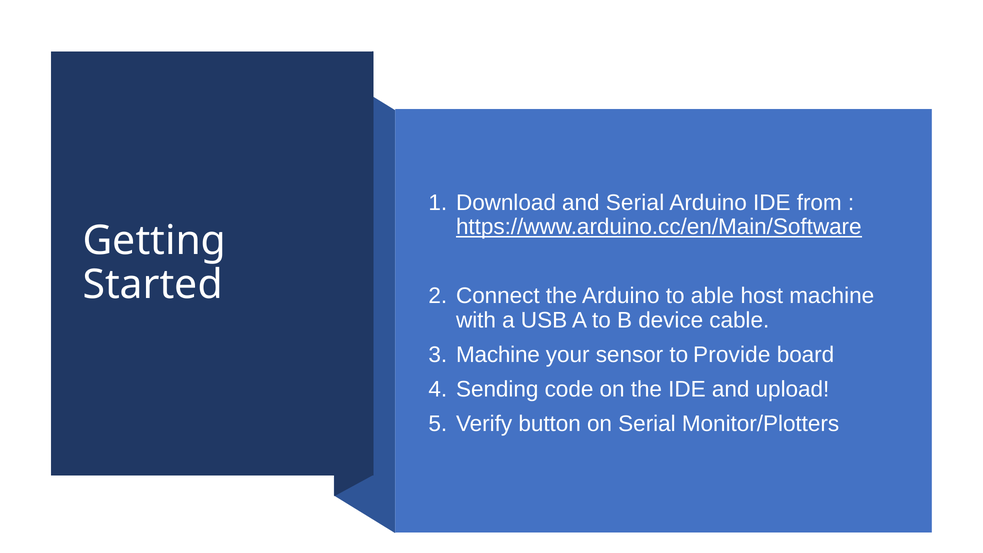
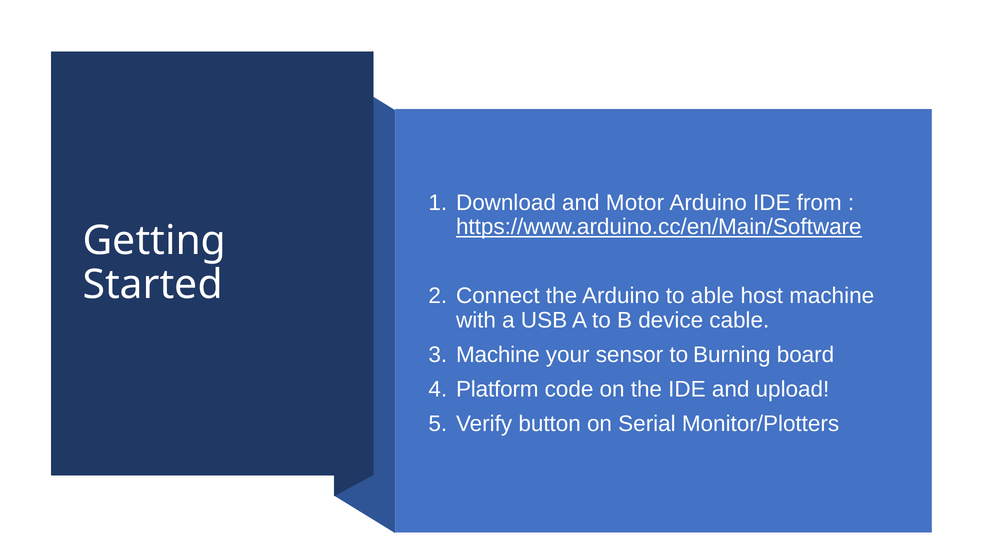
and Serial: Serial -> Motor (635, 203)
Provide: Provide -> Burning (732, 355)
Sending: Sending -> Platform (497, 389)
